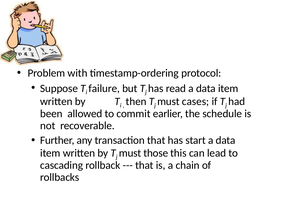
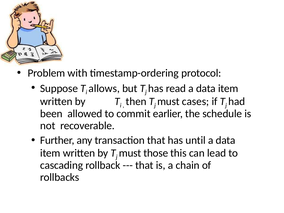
failure: failure -> allows (104, 88)
start: start -> until (196, 140)
